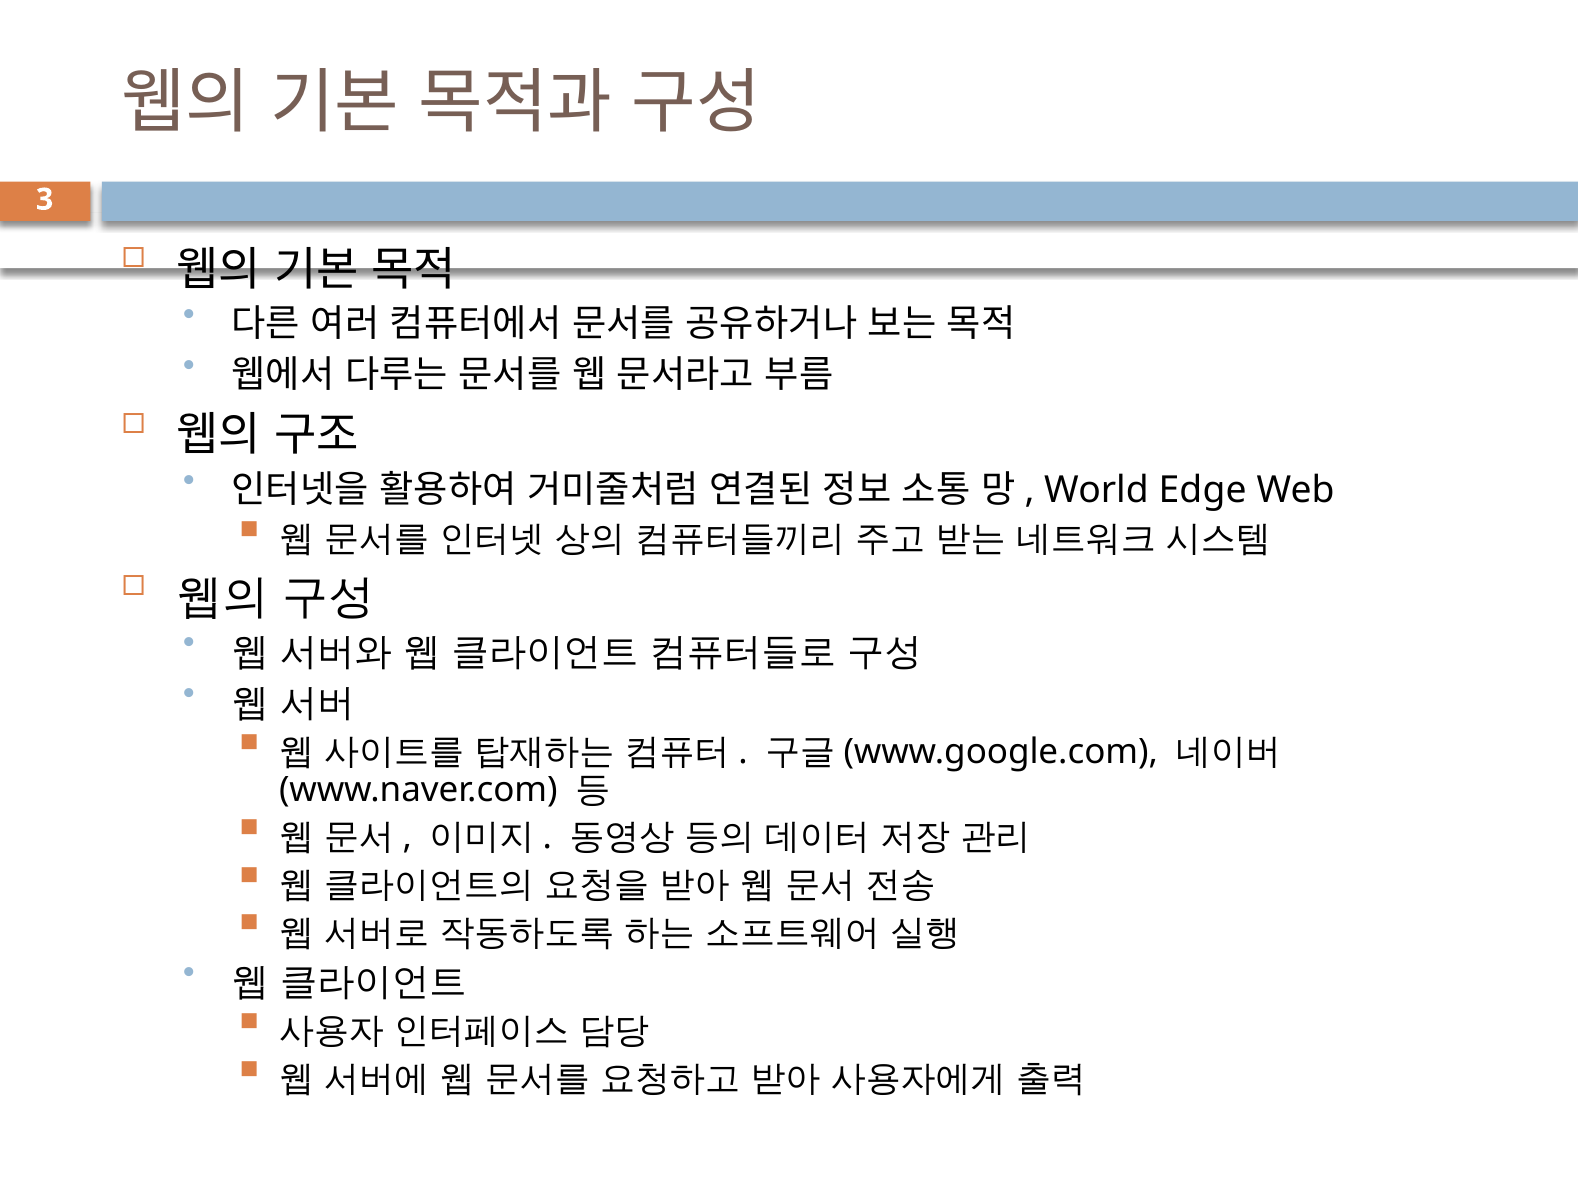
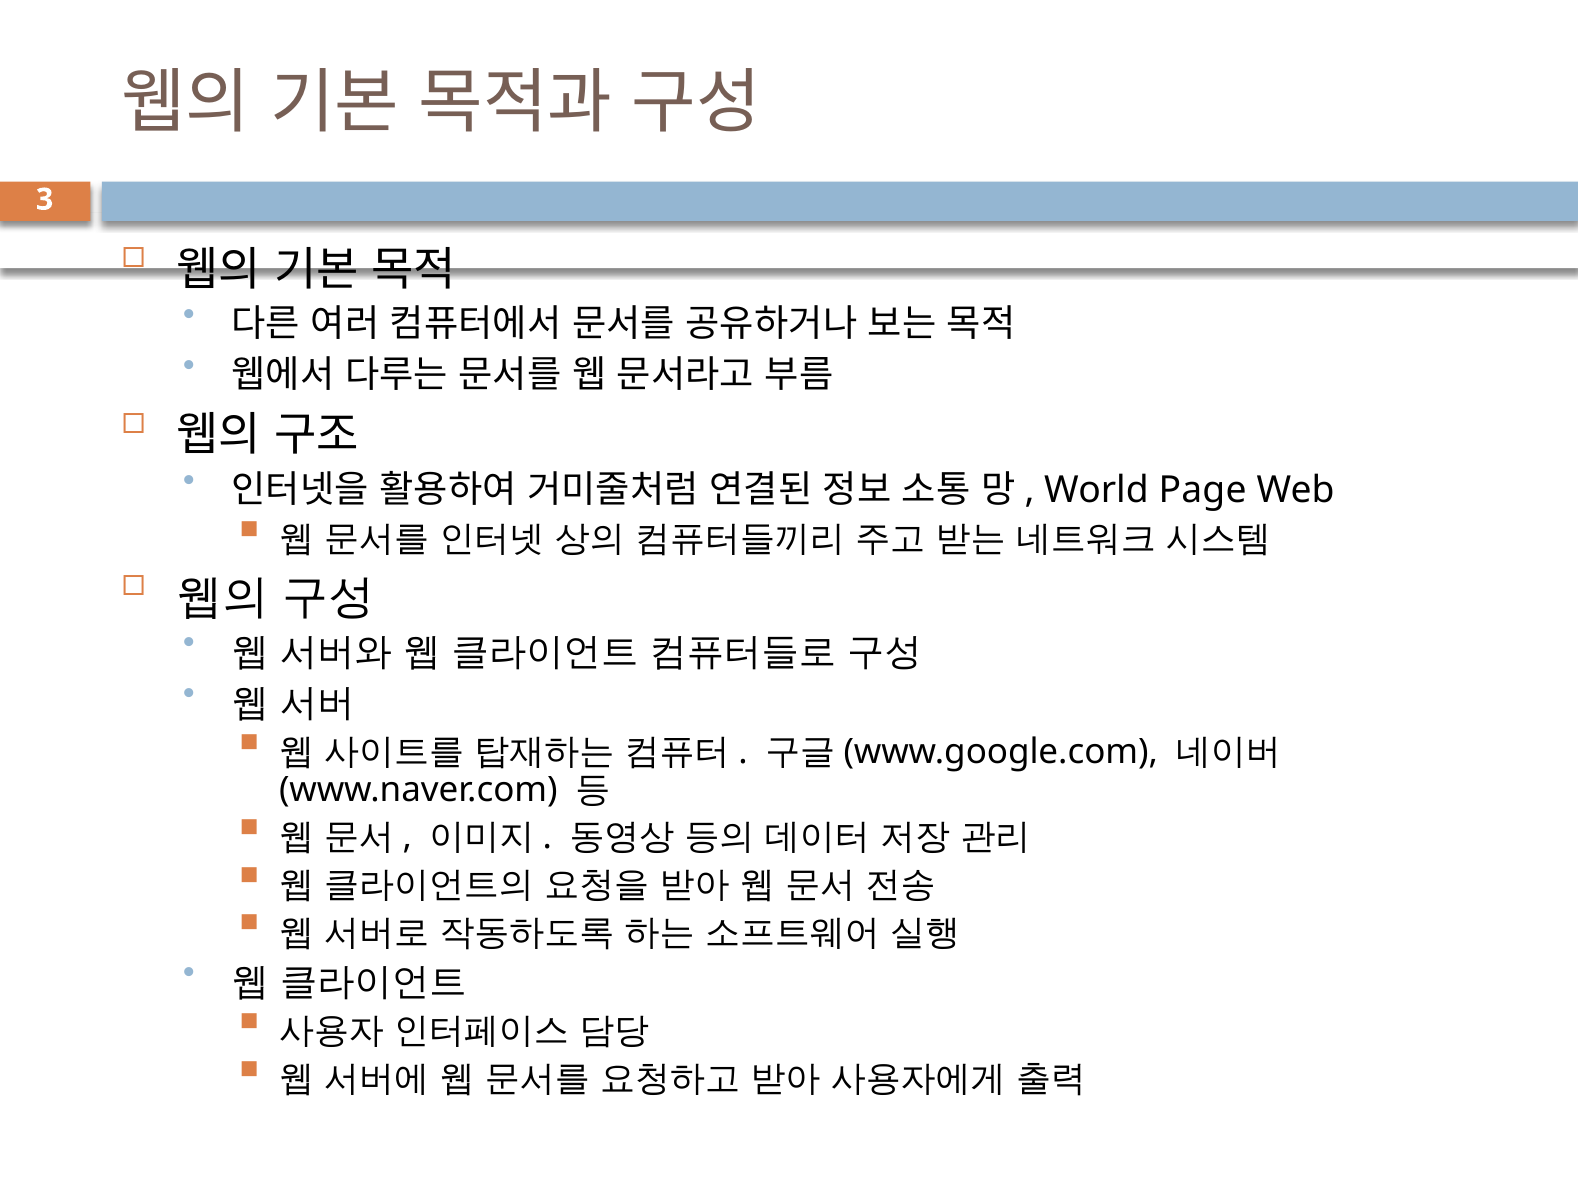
Edge: Edge -> Page (1203, 490)
